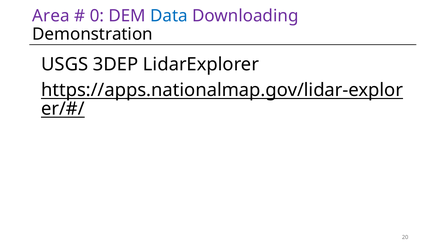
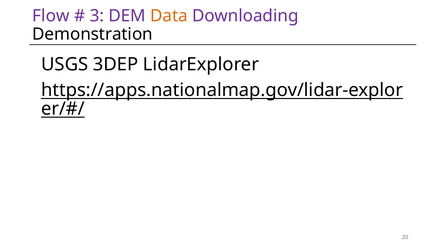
Area: Area -> Flow (51, 16)
0: 0 -> 3 (97, 16)
Data colour: blue -> orange (169, 16)
